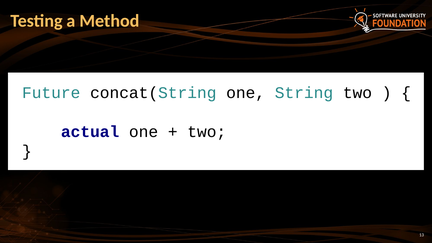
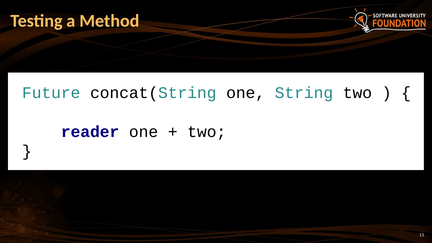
actual: actual -> reader (90, 132)
